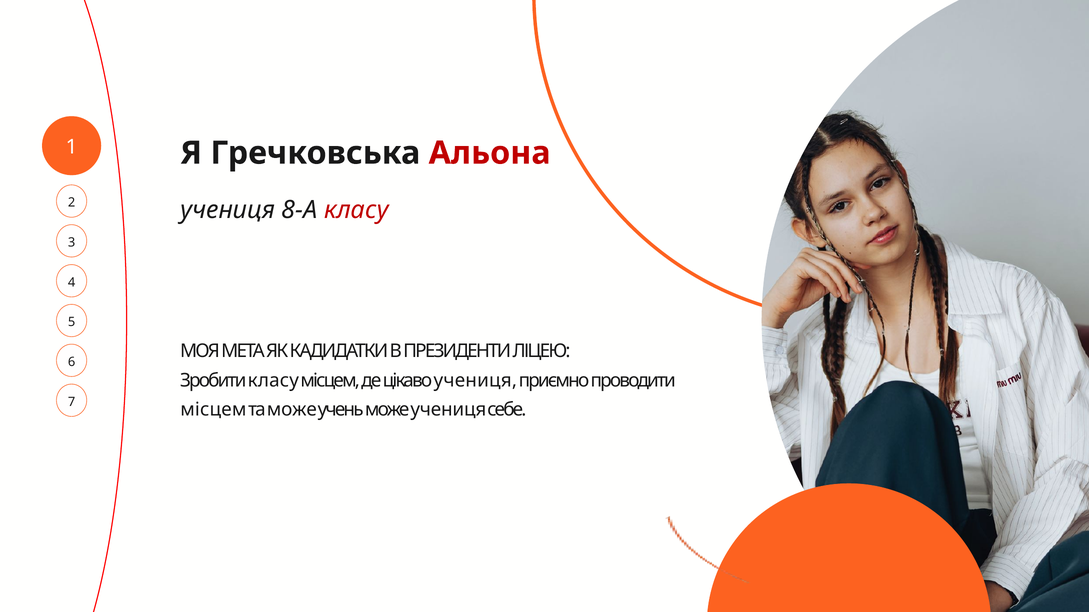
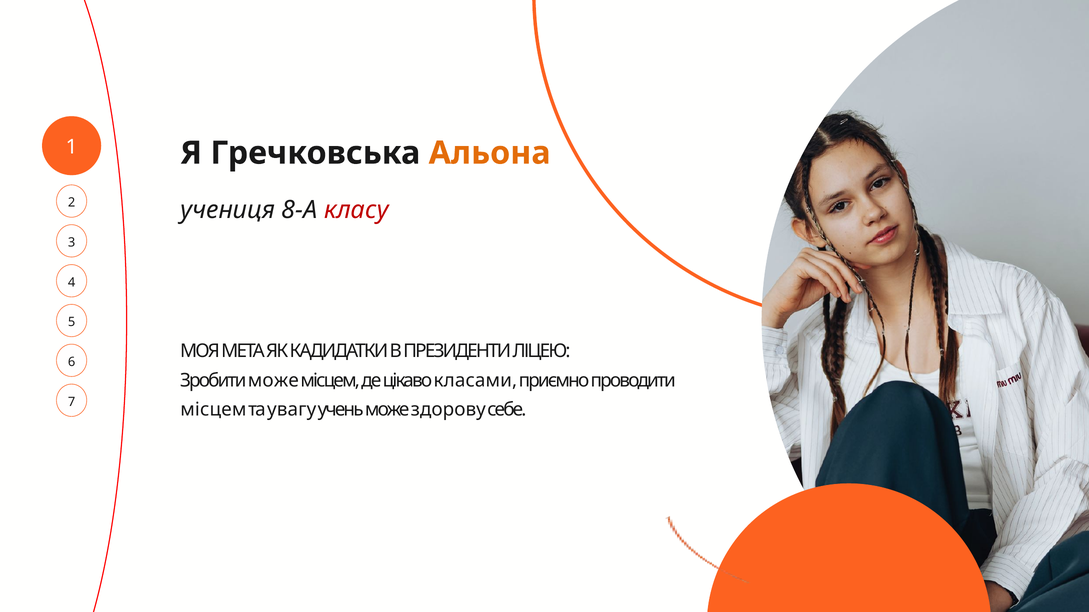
Альона colour: red -> orange (490, 153)
Зробити класу: класу -> може (273, 381)
цікаво учениця: учениця -> класами (475, 381)
та може: може -> увагу (292, 410)
може учениця: учениця -> здорову (448, 410)
